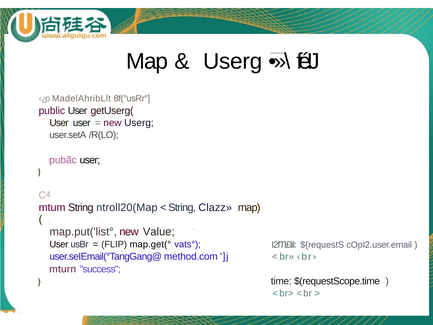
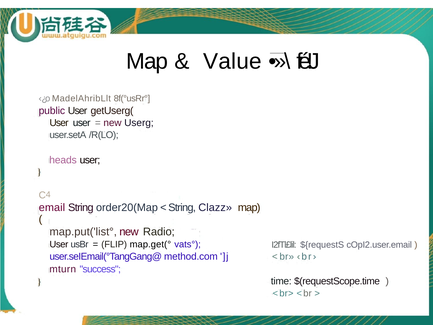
Userg: Userg -> Value (232, 61)
pubãc: pubãc -> heads (63, 160)
mtum: mtum -> email (52, 207)
ntroll20(Map: ntroll20(Map -> order20(Map (127, 207)
Value: Value -> Radio (159, 232)
